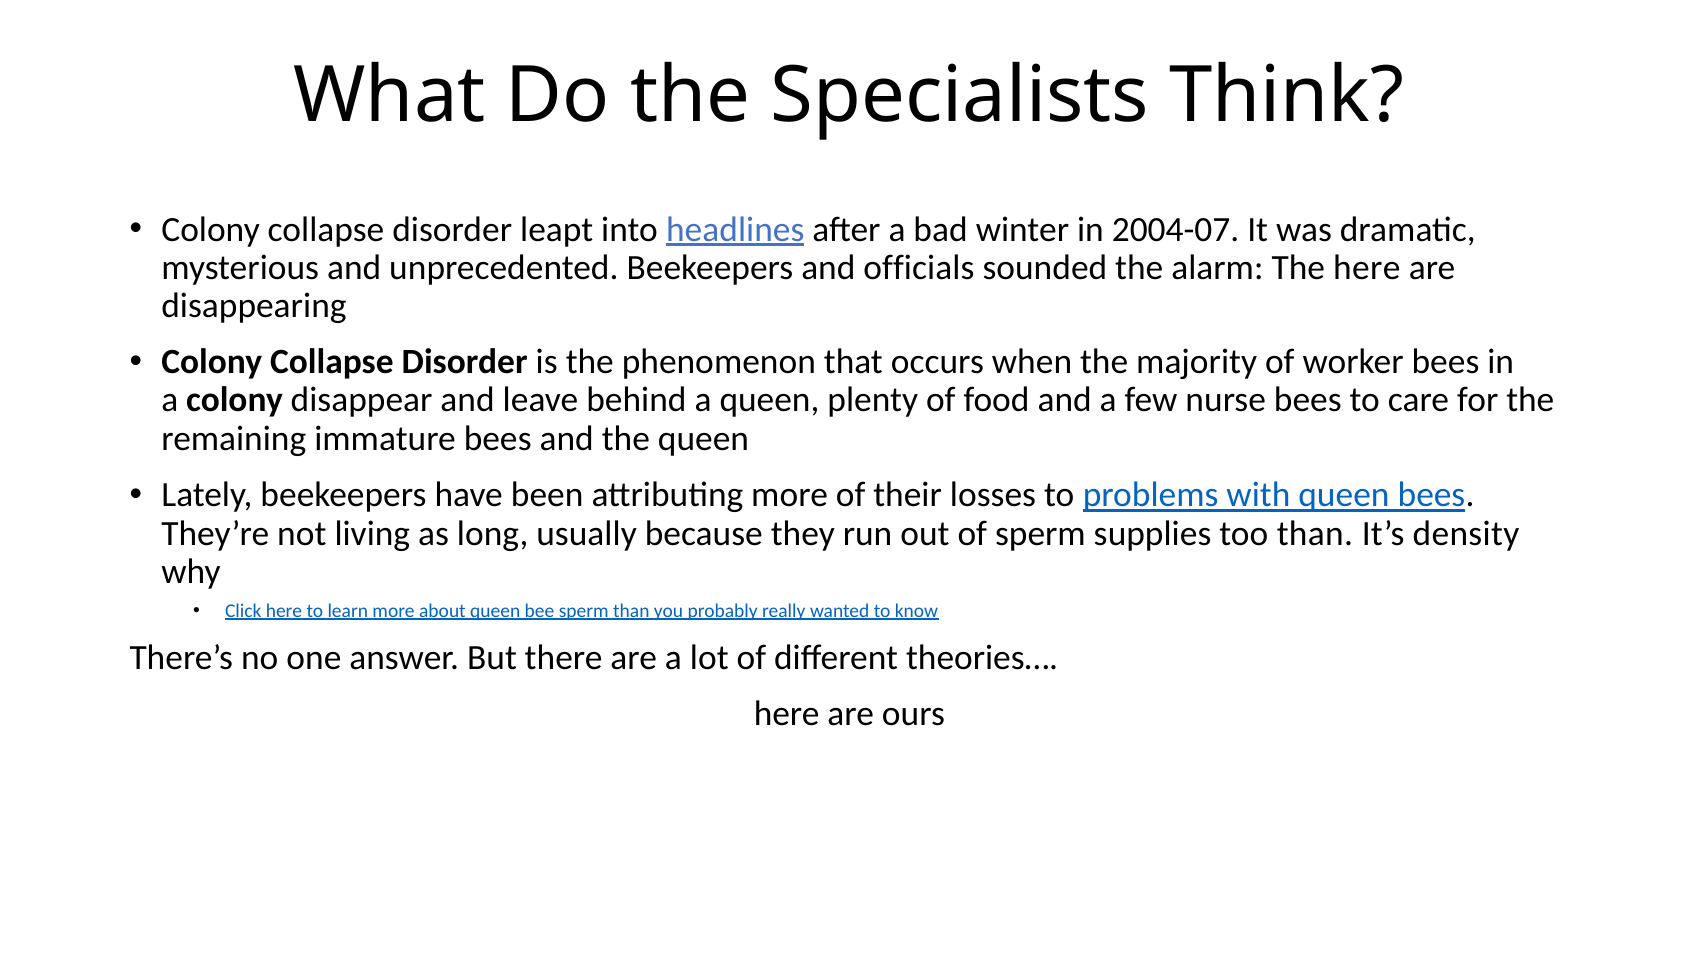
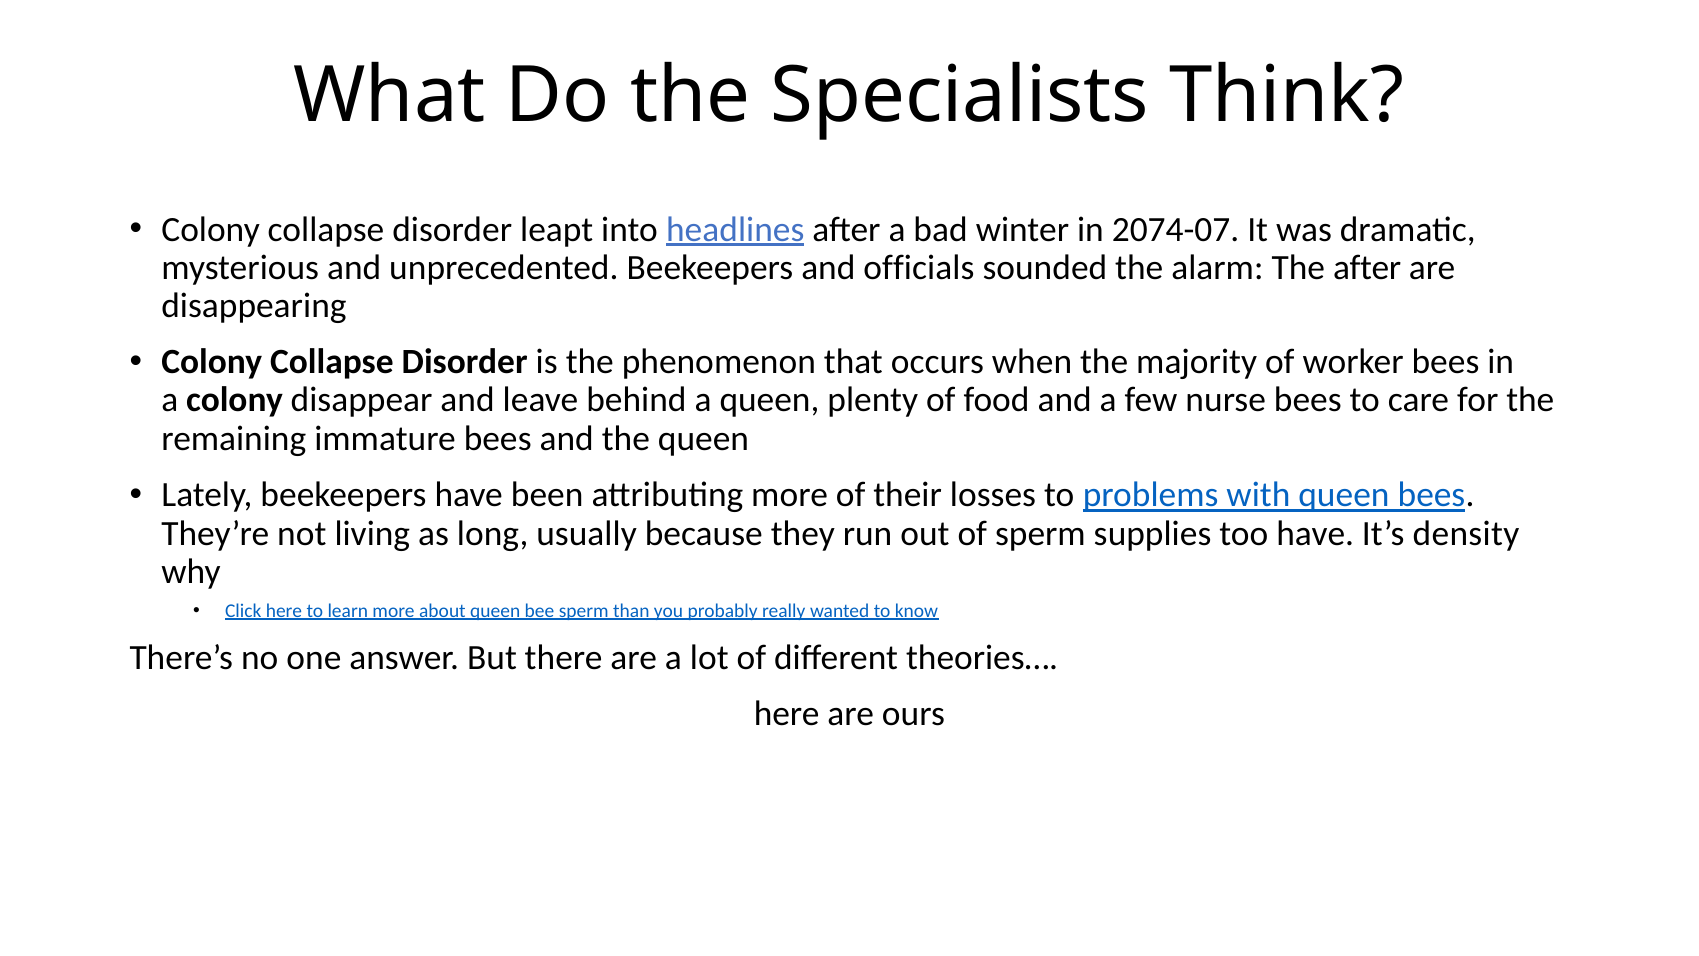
2004-07: 2004-07 -> 2074-07 (1176, 229)
The here: here -> after (1367, 268)
too than: than -> have (1315, 533)
